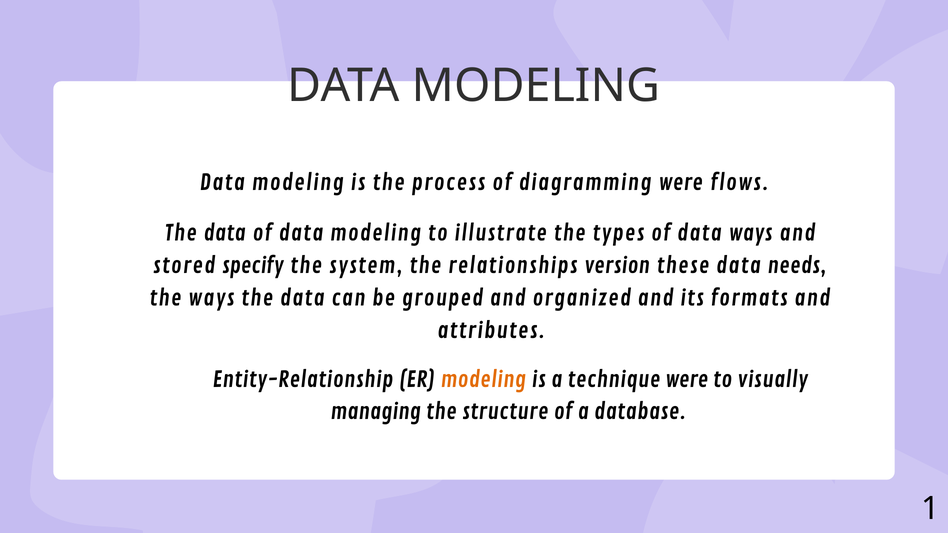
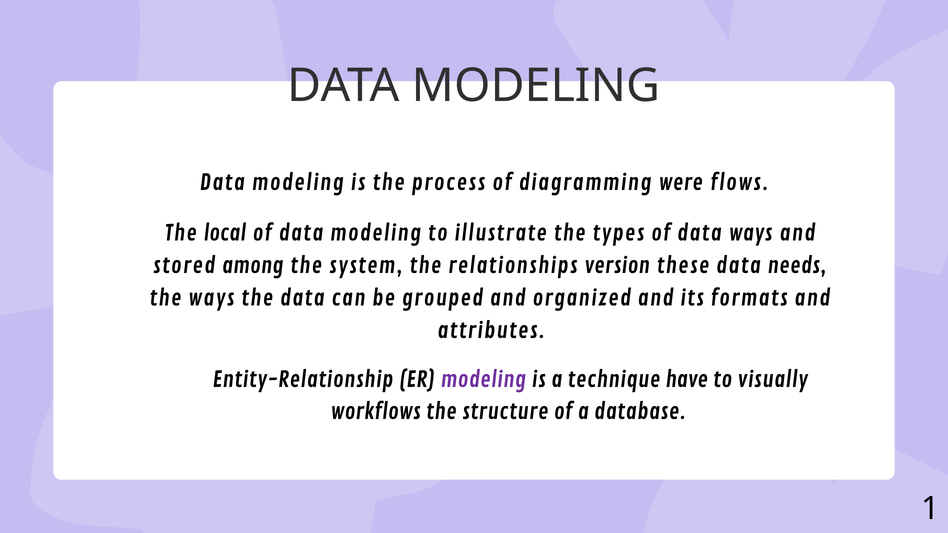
data: data -> local (225, 233)
specify: specify -> among (253, 266)
modeling colour: orange -> purple (483, 380)
technique were: were -> have (687, 380)
managing: managing -> workflows (376, 412)
